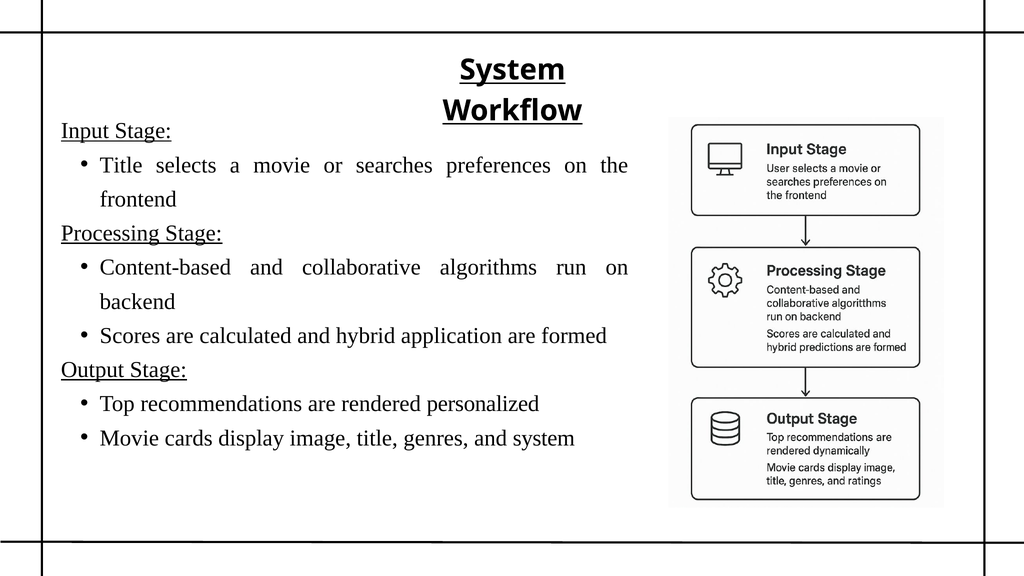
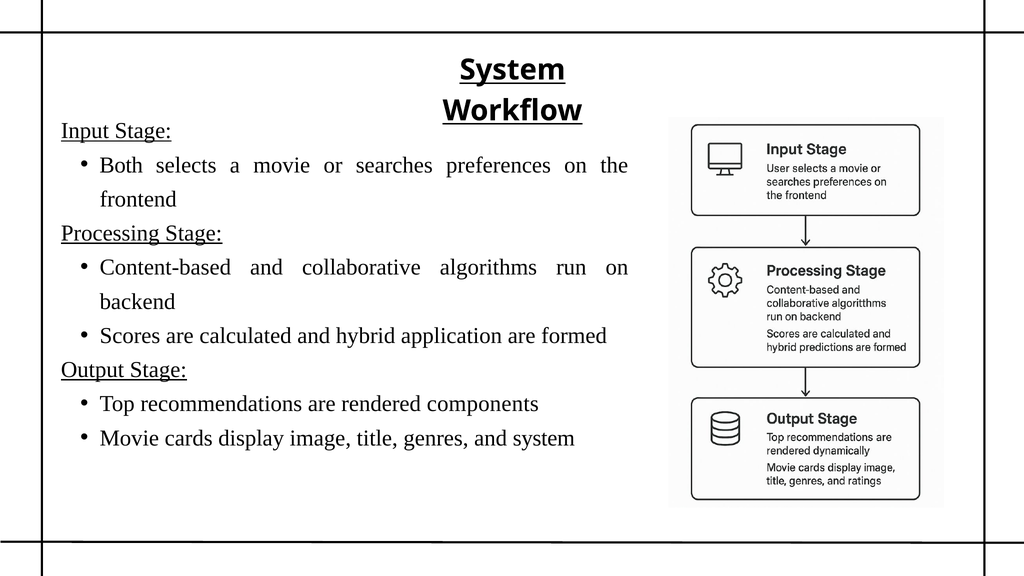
Title: Title -> Both (121, 165)
personalized: personalized -> components (483, 404)
